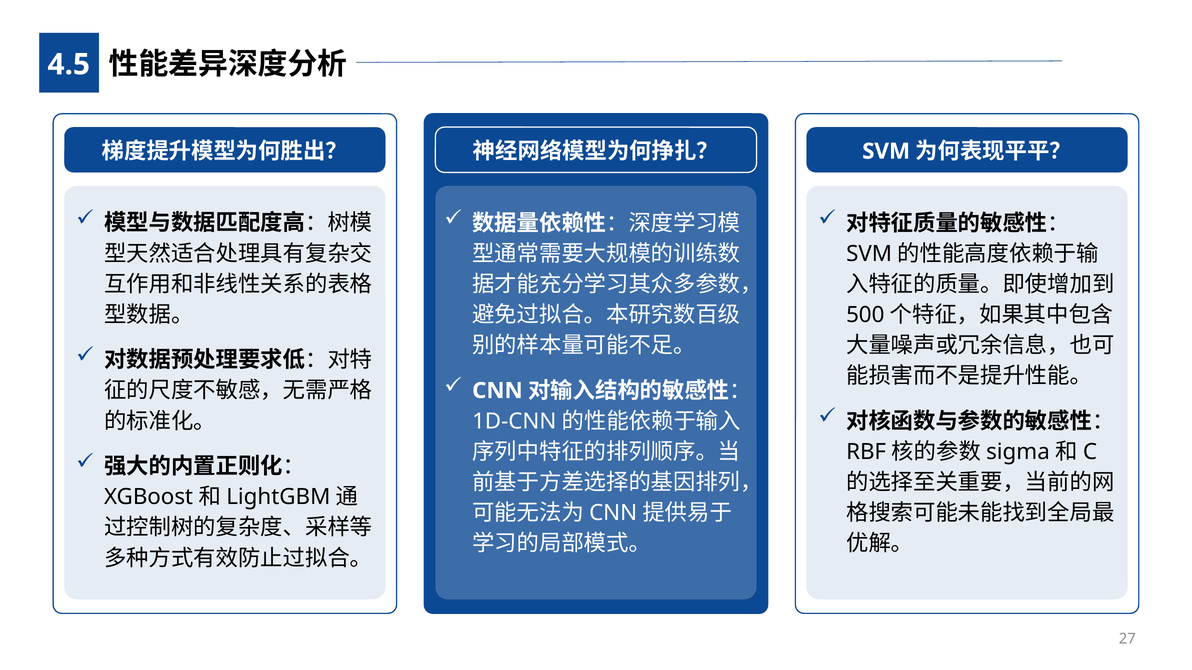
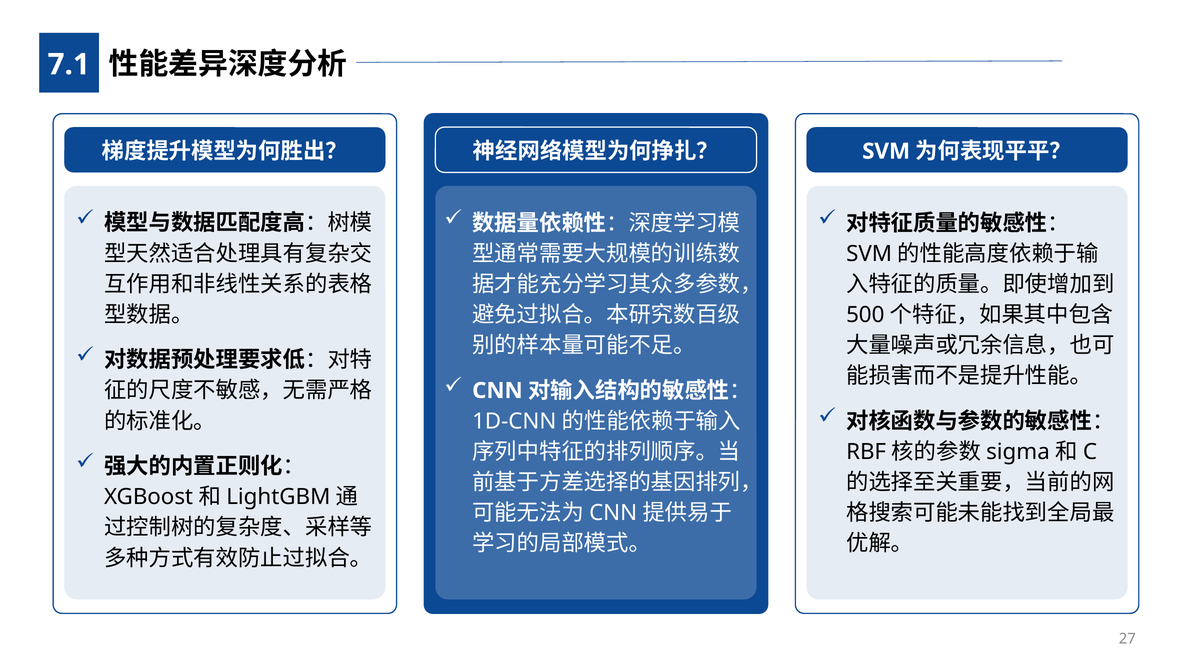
4.5: 4.5 -> 7.1 (69, 64)
